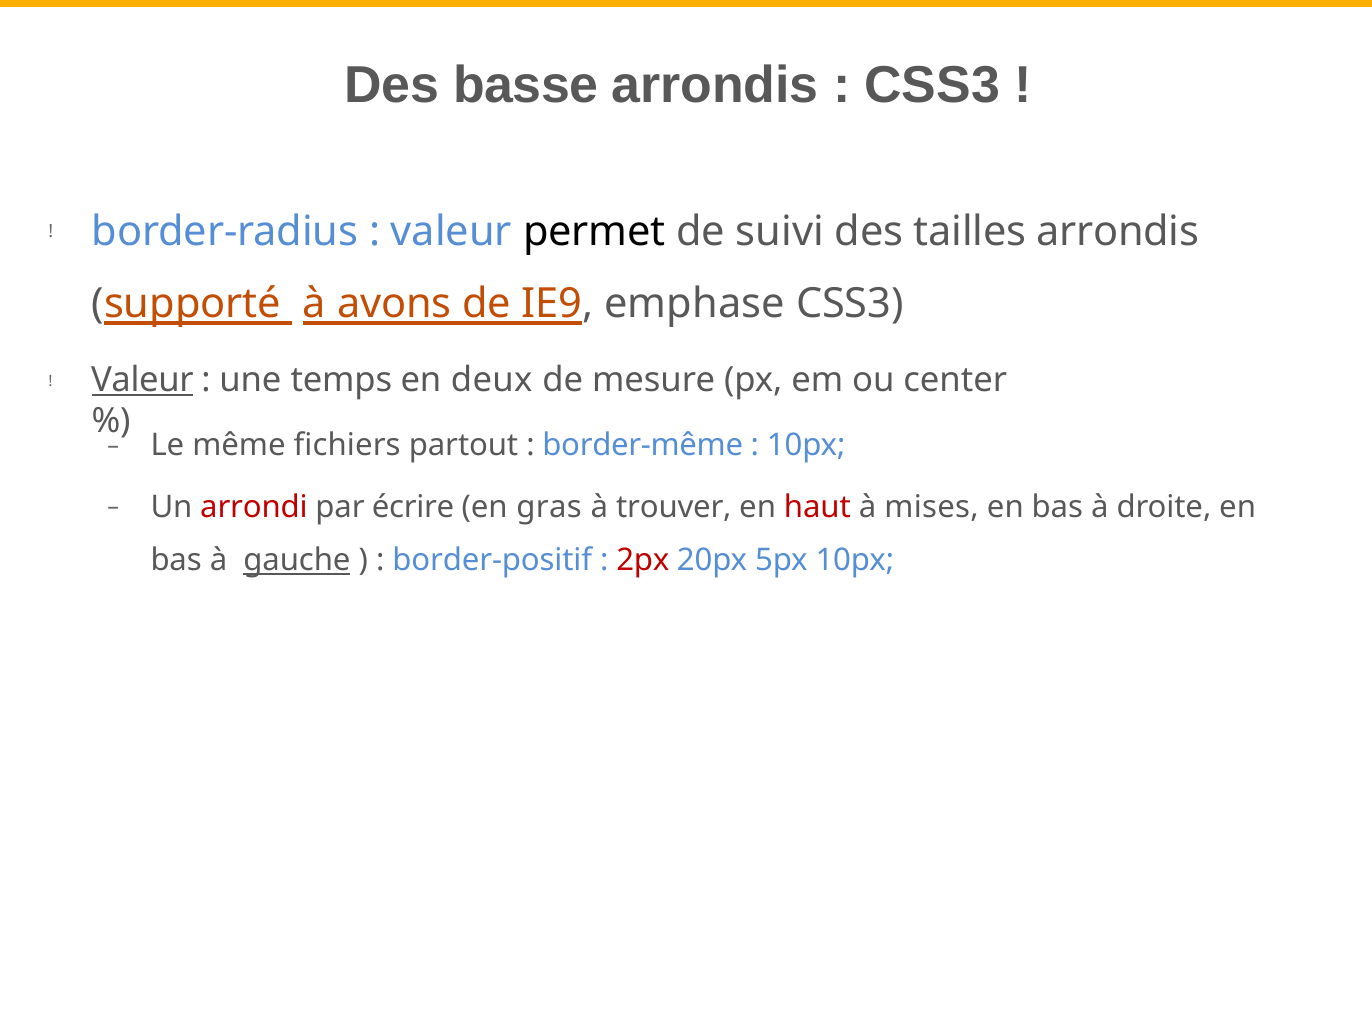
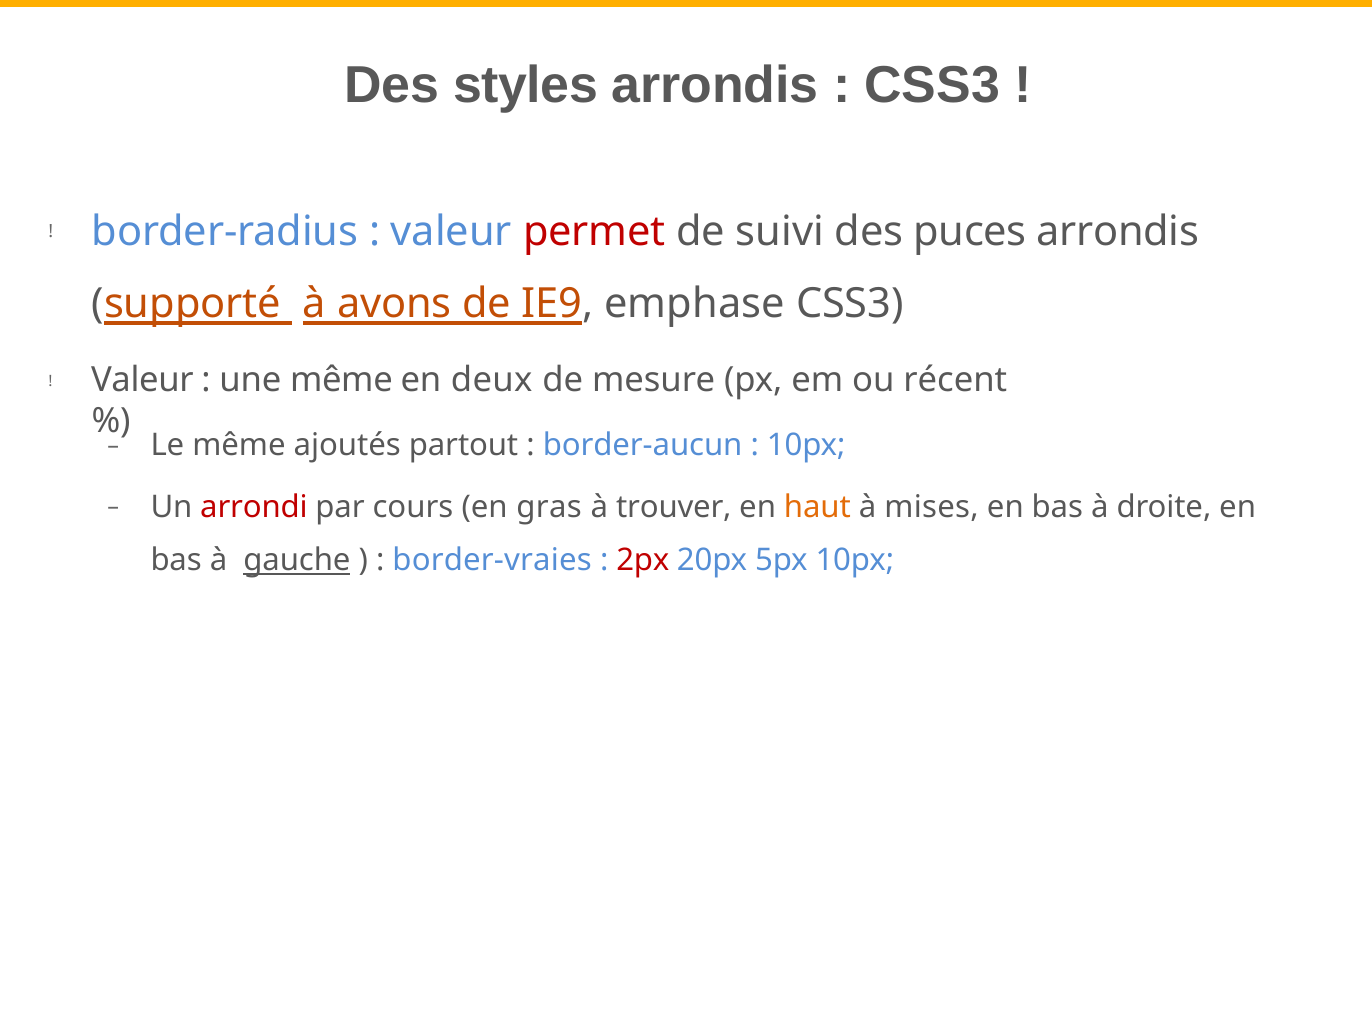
basse: basse -> styles (526, 85)
permet colour: black -> red (595, 232)
tailles: tailles -> puces (970, 232)
Valeur underline: present -> none (142, 380)
une temps: temps -> même (341, 380)
center: center -> récent (955, 380)
fichiers: fichiers -> ajoutés (347, 445)
border-même: border-même -> border-aucun (643, 445)
écrire: écrire -> cours (413, 507)
haut colour: red -> orange (817, 507)
border-positif: border-positif -> border-vraies (492, 560)
